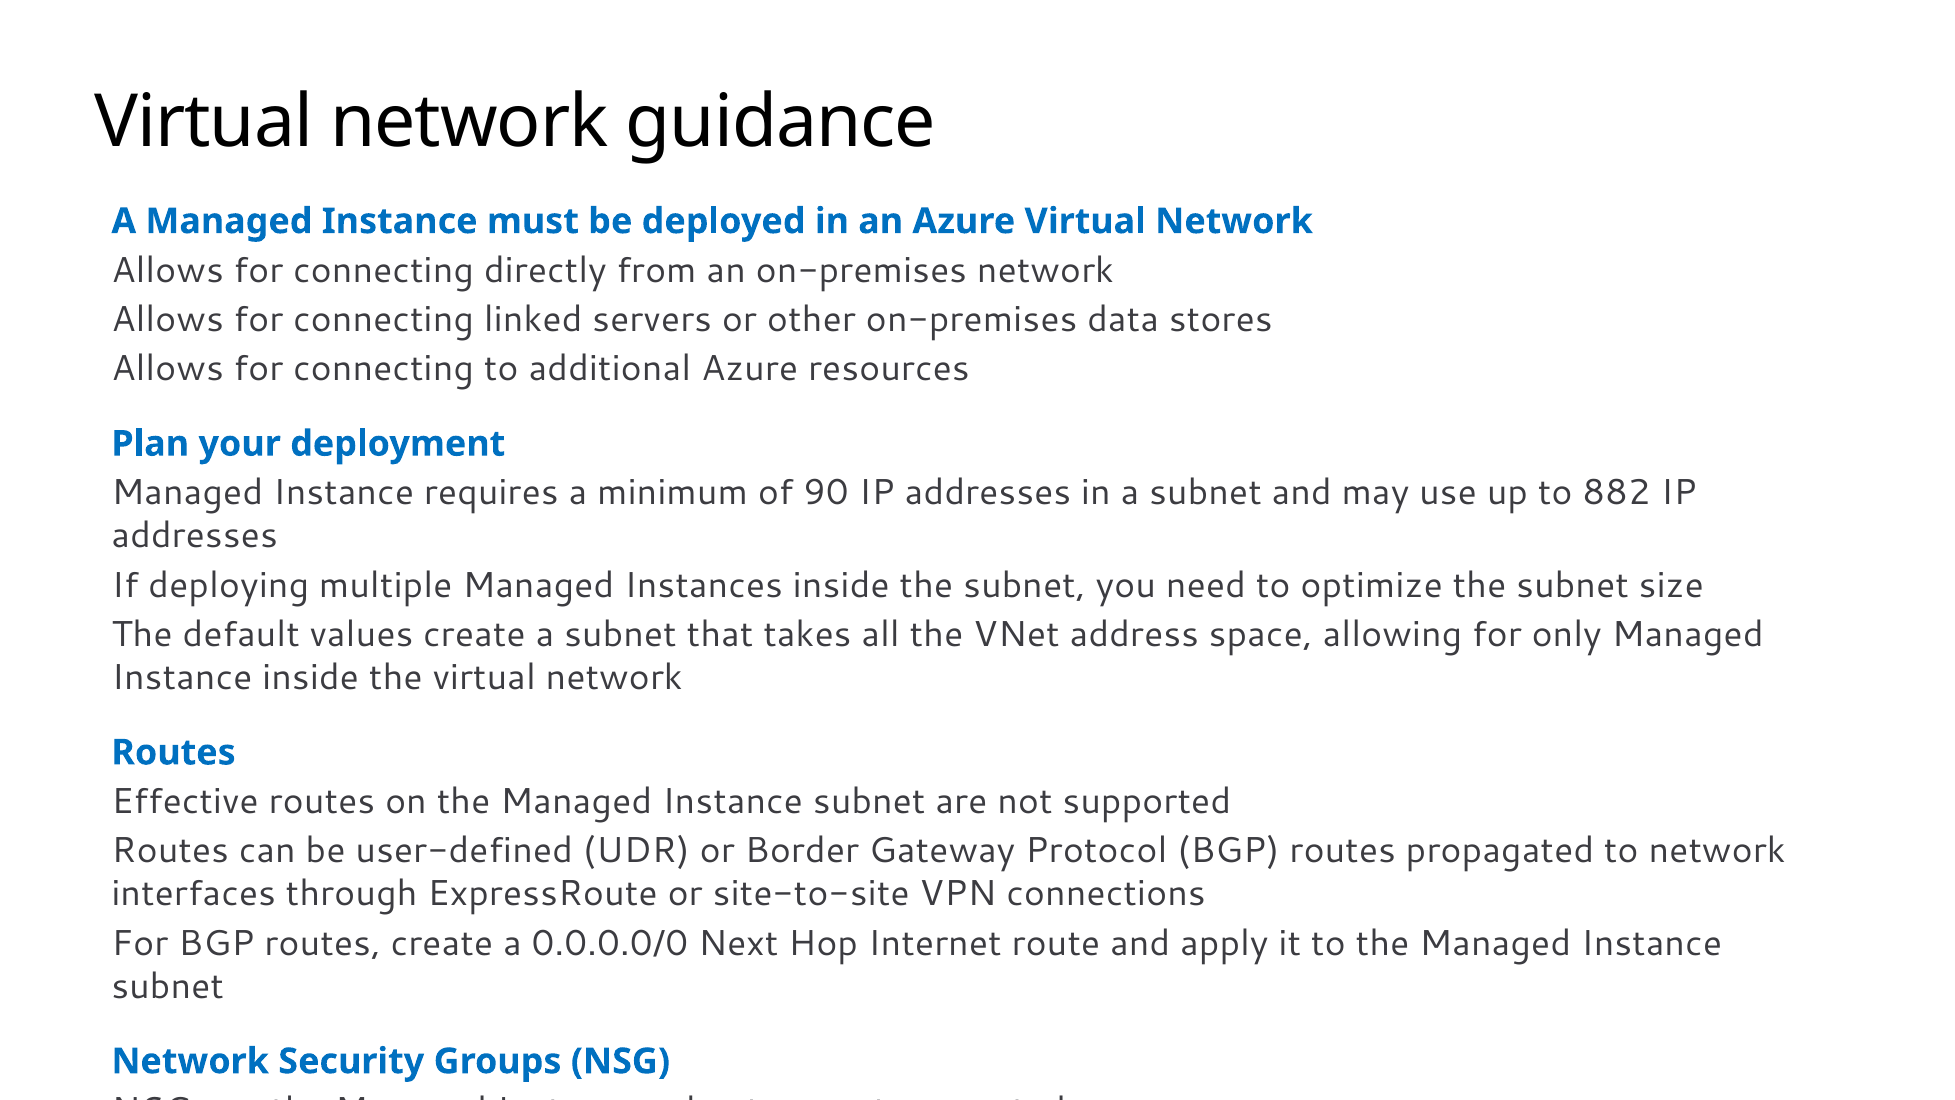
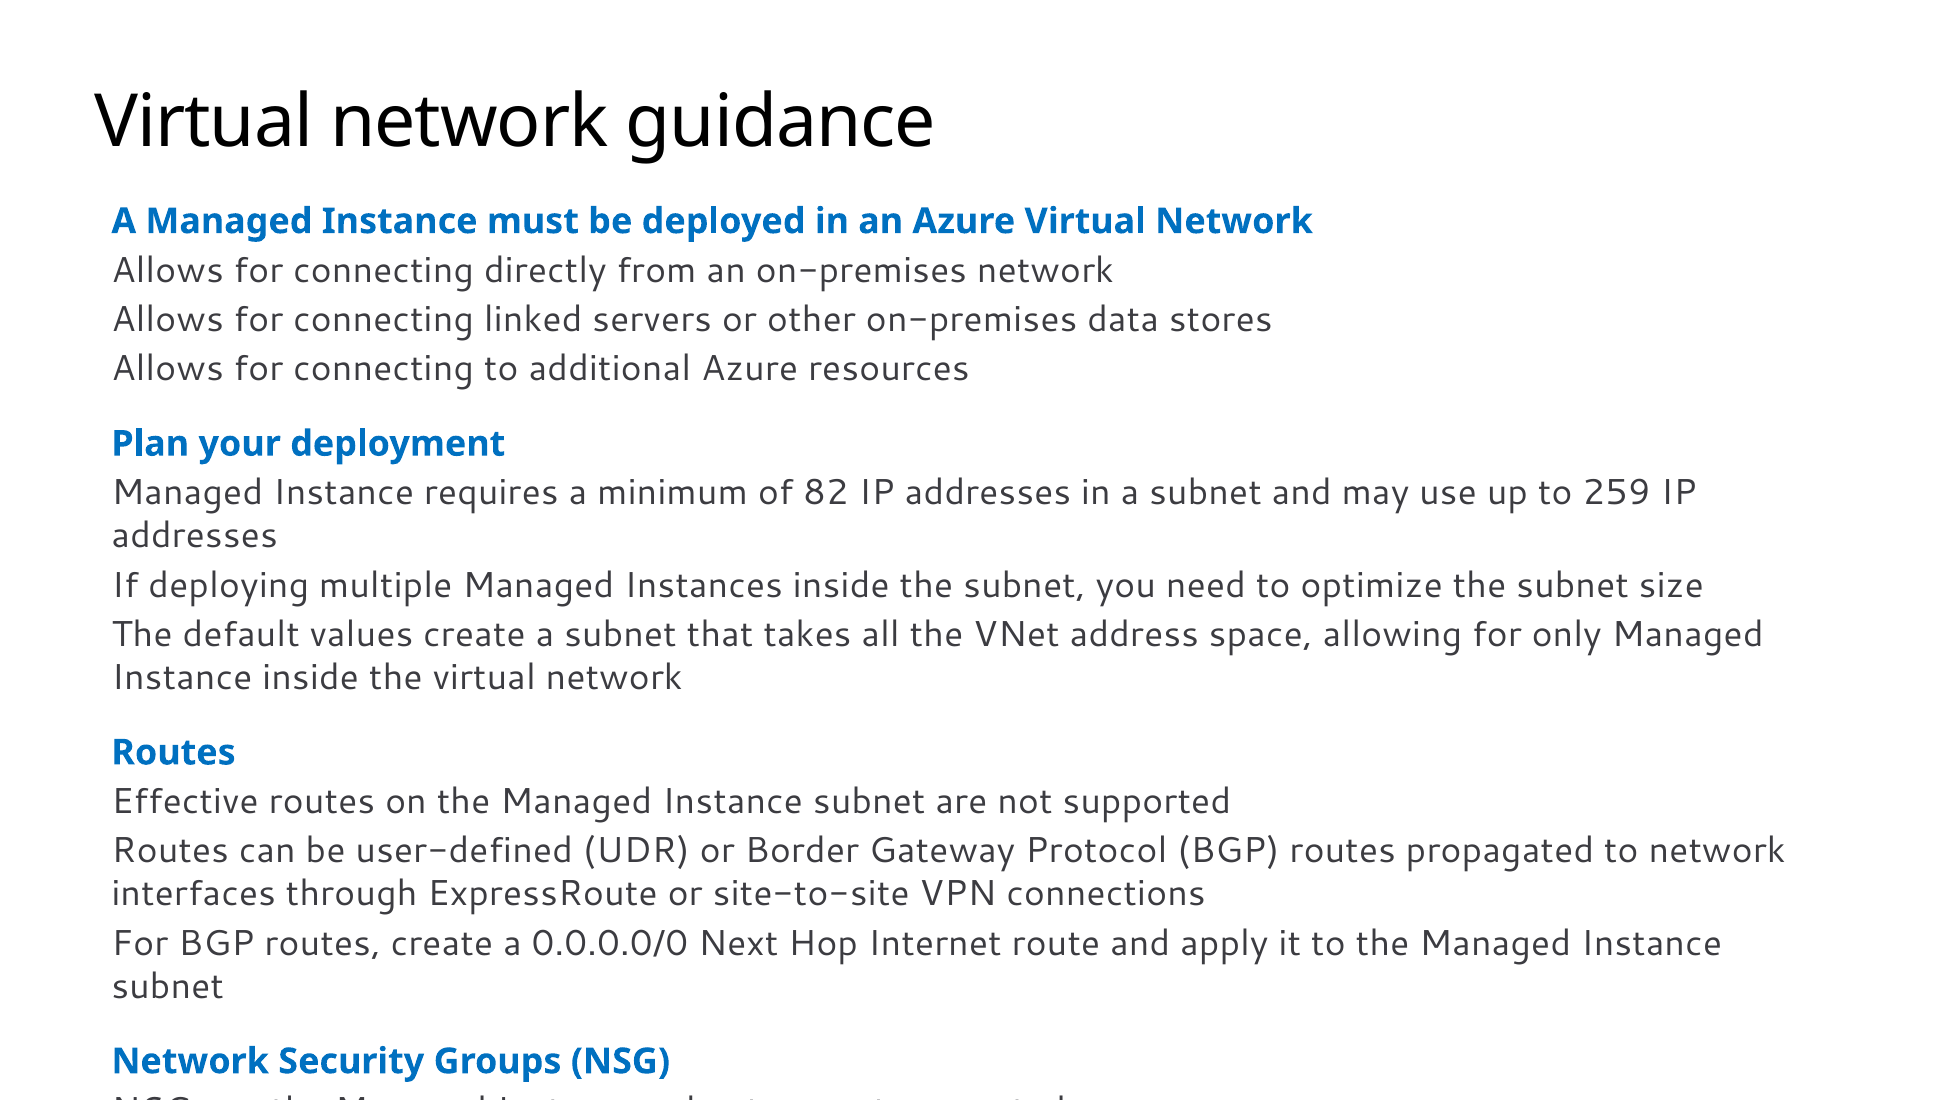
90: 90 -> 82 (826, 493)
882: 882 -> 259 (1617, 493)
